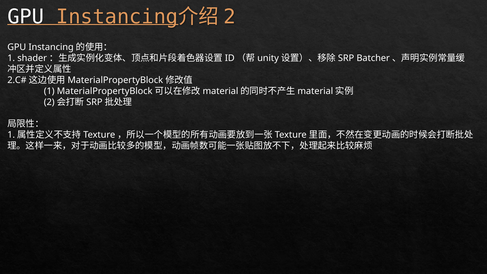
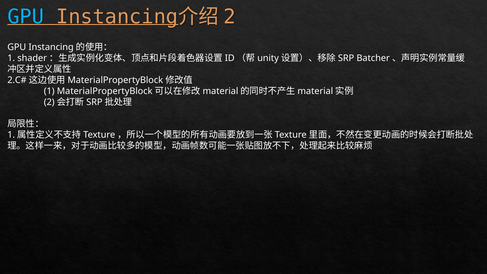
GPU colour: white -> light blue (26, 17)
